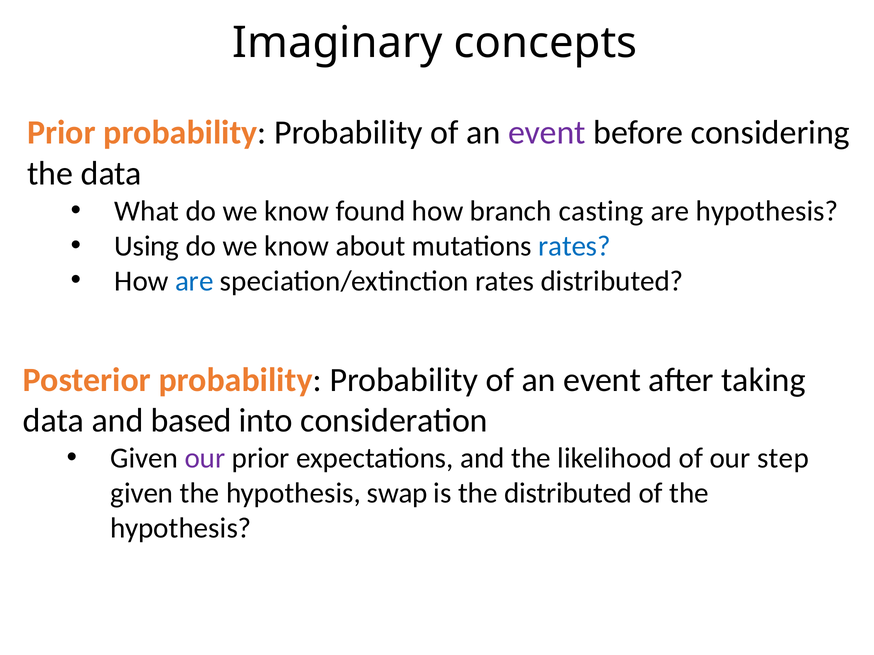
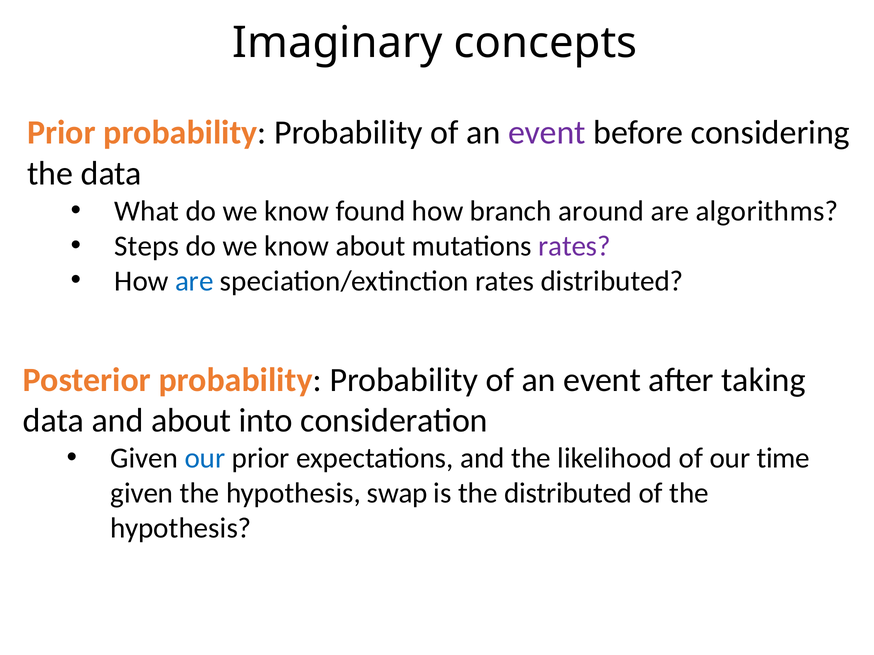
casting: casting -> around (601, 211)
are hypothesis: hypothesis -> algorithms (767, 211)
Using: Using -> Steps (147, 246)
rates colour: blue -> purple (575, 246)
and based: based -> about (191, 421)
our colour: purple -> blue (205, 459)
step: step -> time (783, 459)
